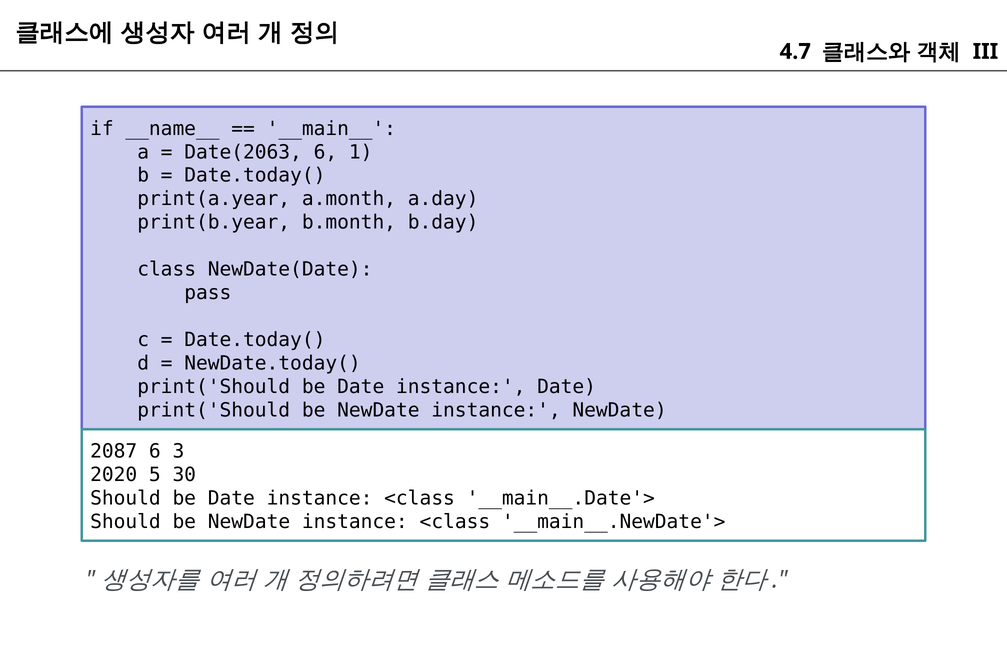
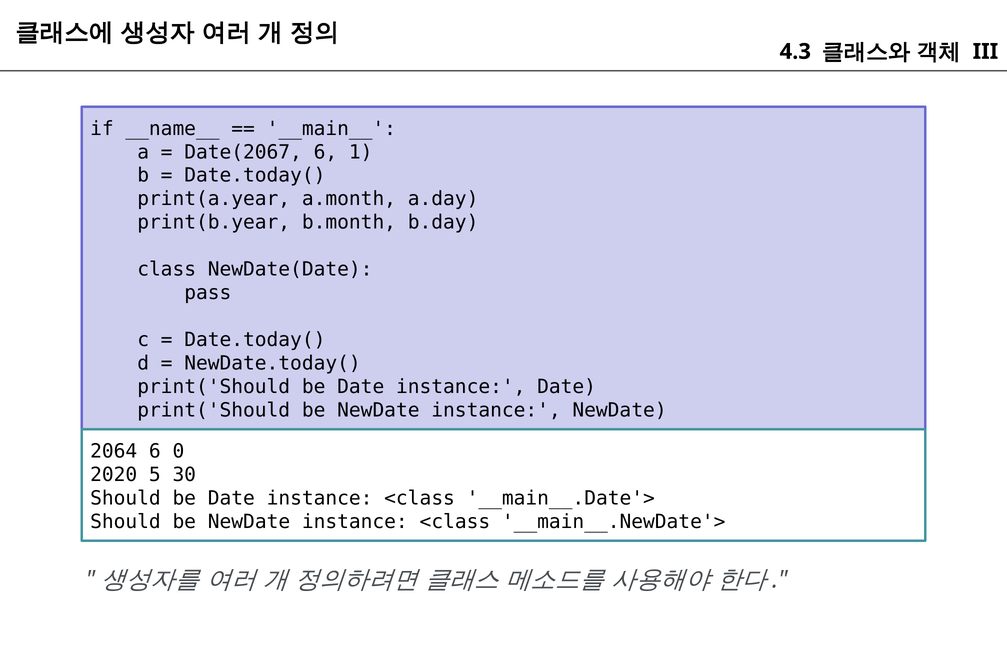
4.7: 4.7 -> 4.3 (795, 52)
Date(2063: Date(2063 -> Date(2067 (243, 152)
2087: 2087 -> 2064 (114, 451)
3: 3 -> 0 (178, 451)
